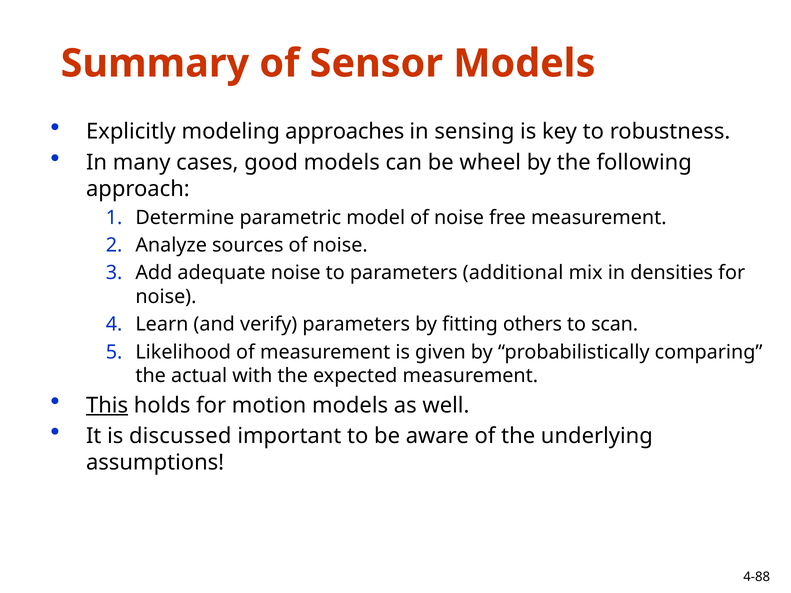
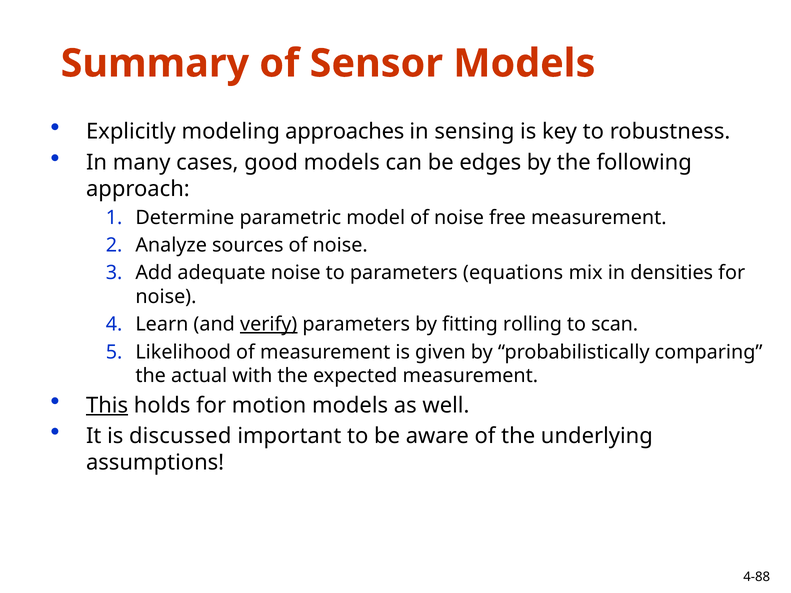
wheel: wheel -> edges (490, 162)
additional: additional -> equations (513, 273)
verify underline: none -> present (269, 324)
others: others -> rolling (532, 324)
